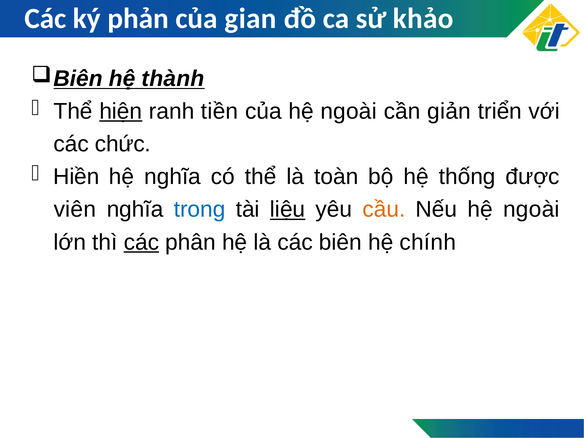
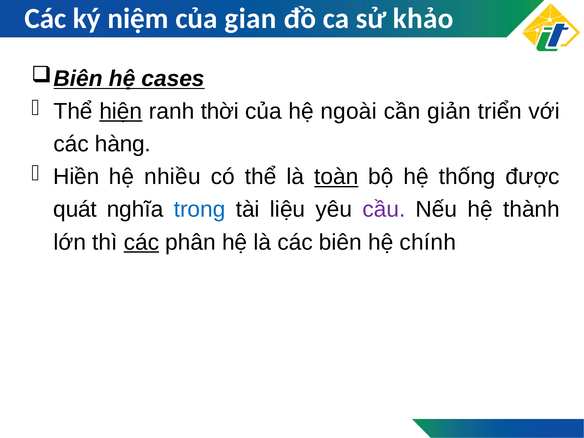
phản: phản -> niệm (138, 19)
thành: thành -> cases (173, 79)
tiền: tiền -> thời (220, 111)
chức: chức -> hàng (123, 144)
hệ nghĩa: nghĩa -> nhiều (172, 177)
toàn underline: none -> present (336, 177)
viên: viên -> quát (75, 209)
liệu underline: present -> none (288, 209)
cầu colour: orange -> purple (384, 209)
Nếu hệ ngoài: ngoài -> thành (531, 209)
